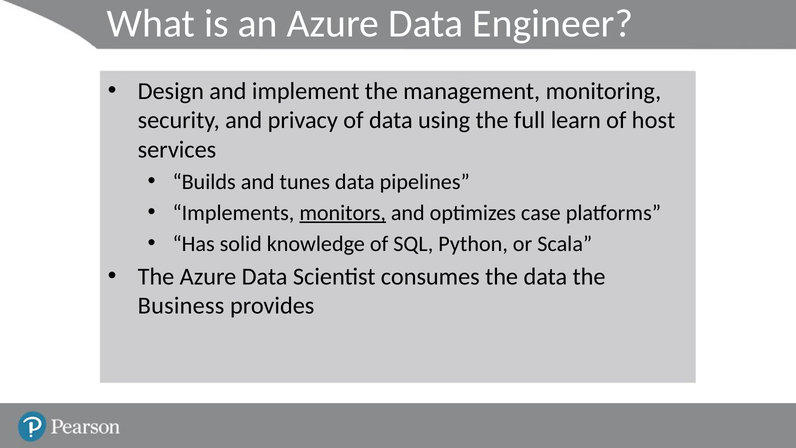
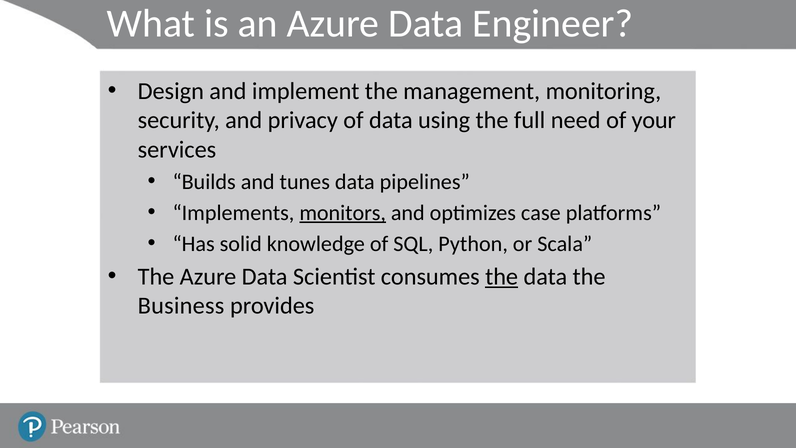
learn: learn -> need (576, 120)
host: host -> your (654, 120)
the underline: none -> present (502, 276)
